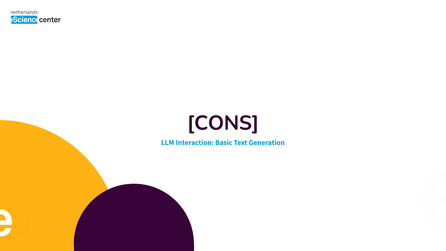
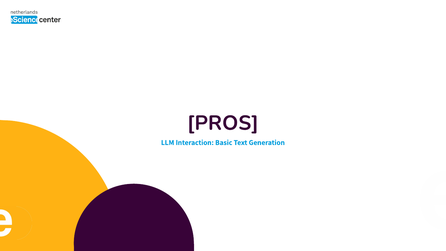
CONS: CONS -> PROS (223, 123)
